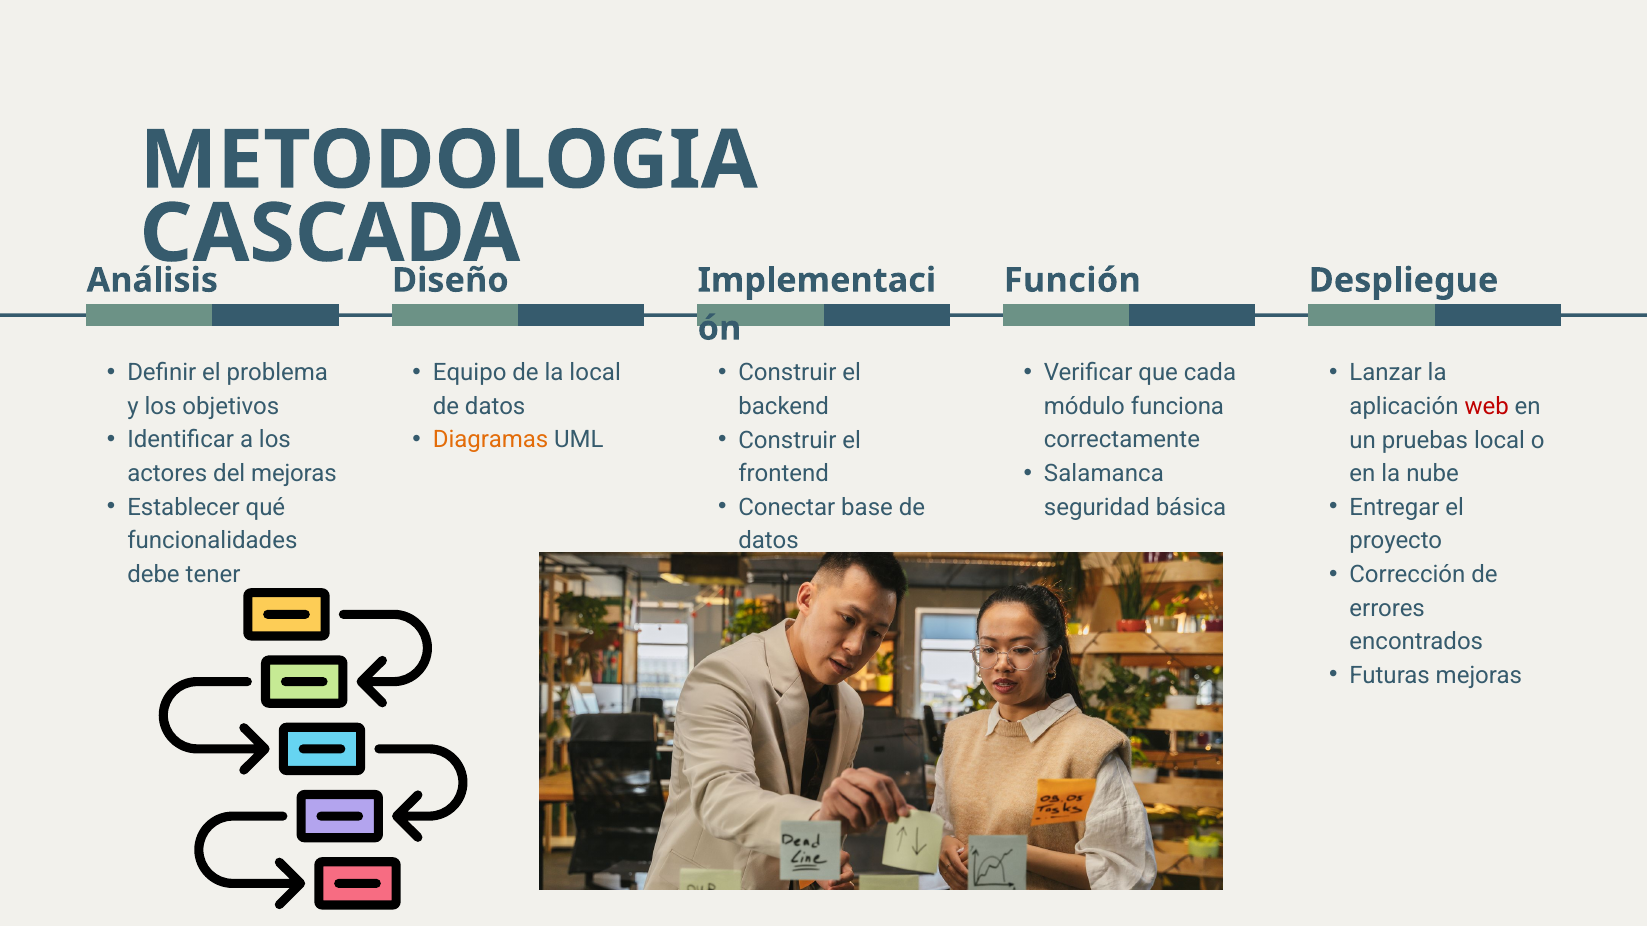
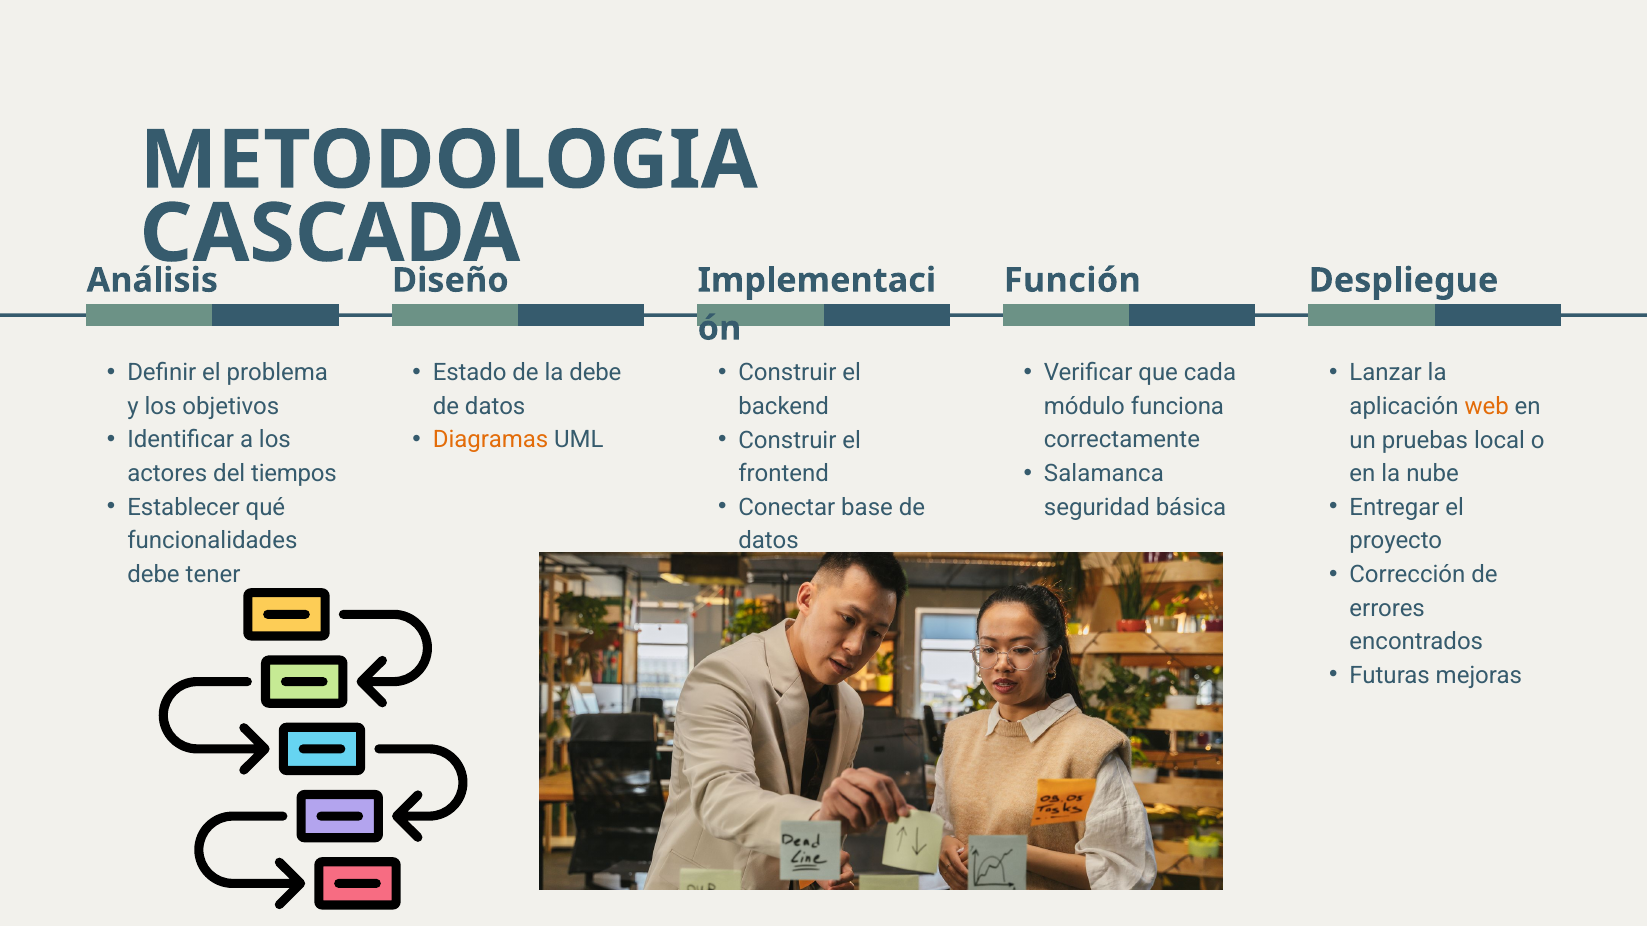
Equipo: Equipo -> Estado (470, 373)
la local: local -> debe (595, 373)
web colour: red -> orange (1487, 407)
del mejoras: mejoras -> tiempos (294, 474)
